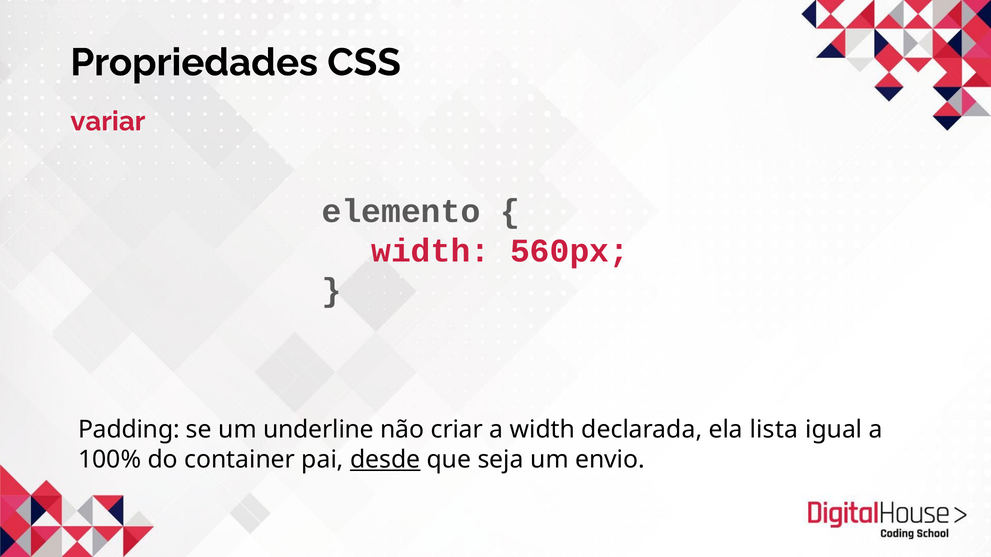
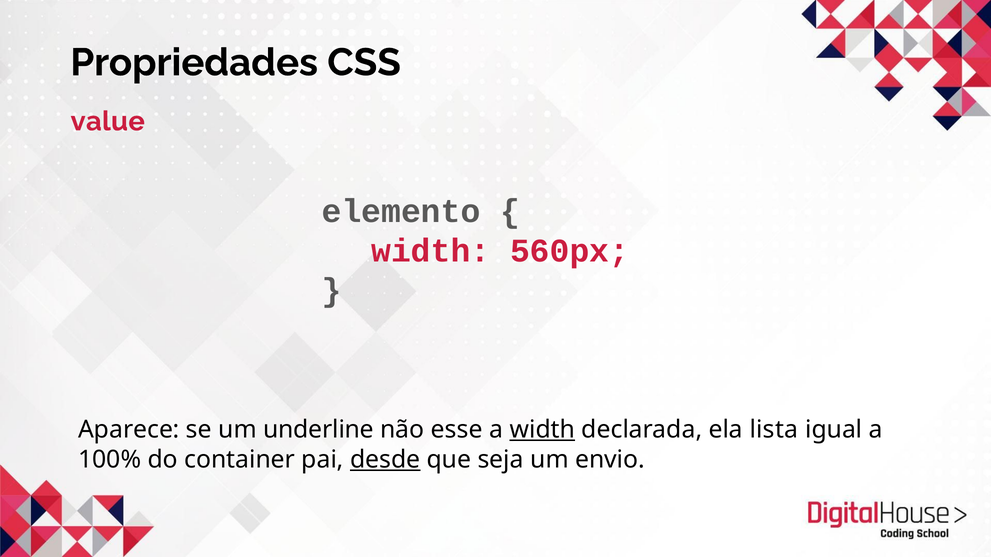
variar: variar -> value (108, 121)
Padding: Padding -> Aparece (129, 430)
criar: criar -> esse (457, 430)
width underline: none -> present (542, 430)
